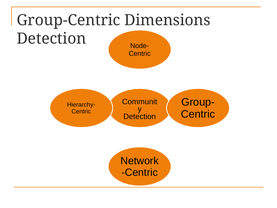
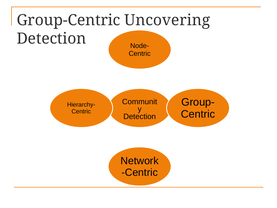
Dimensions: Dimensions -> Uncovering (167, 20)
